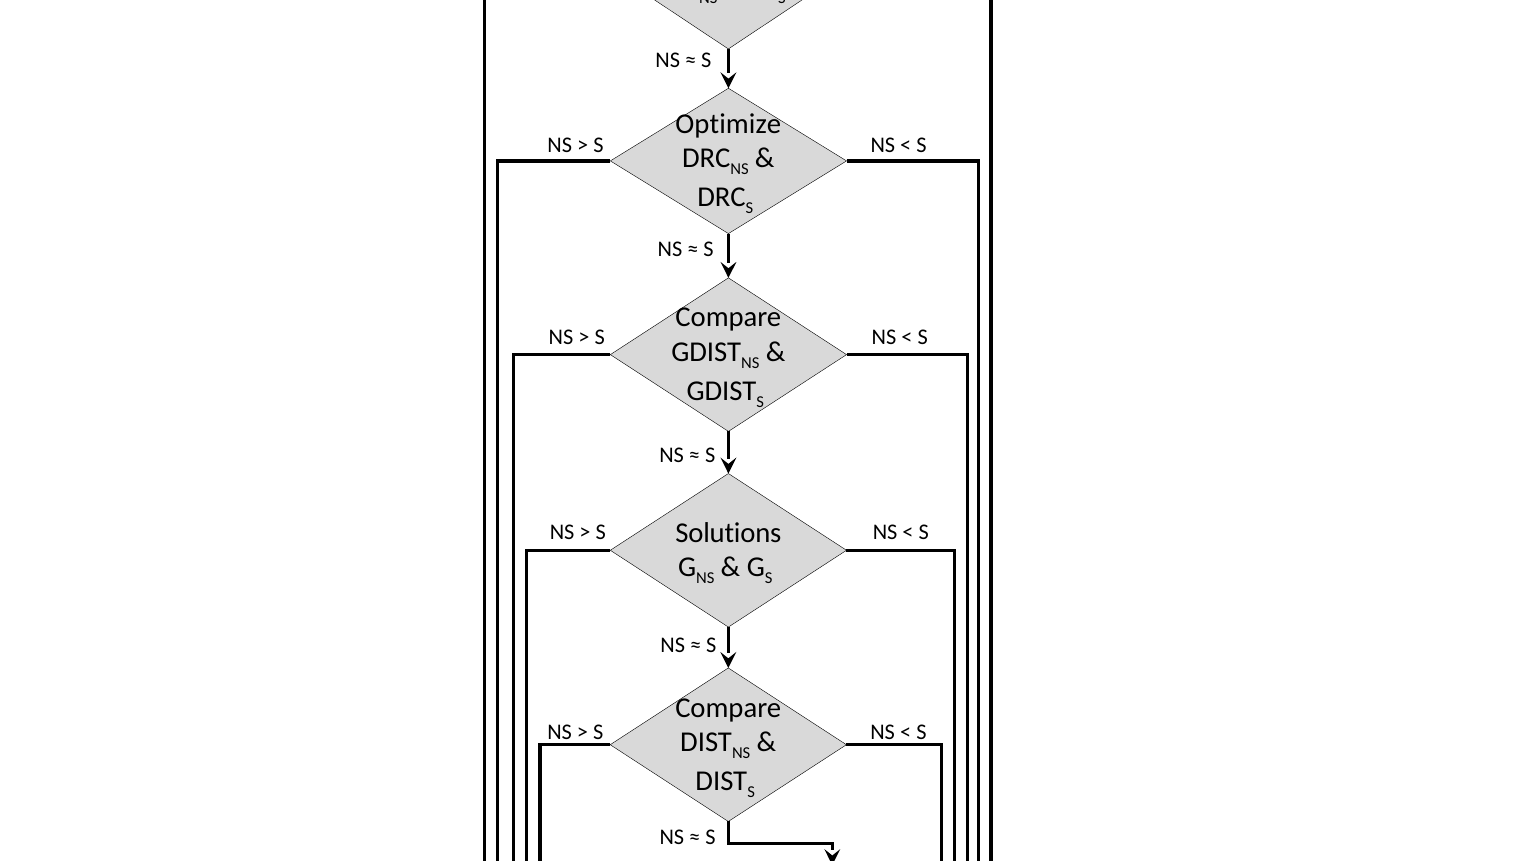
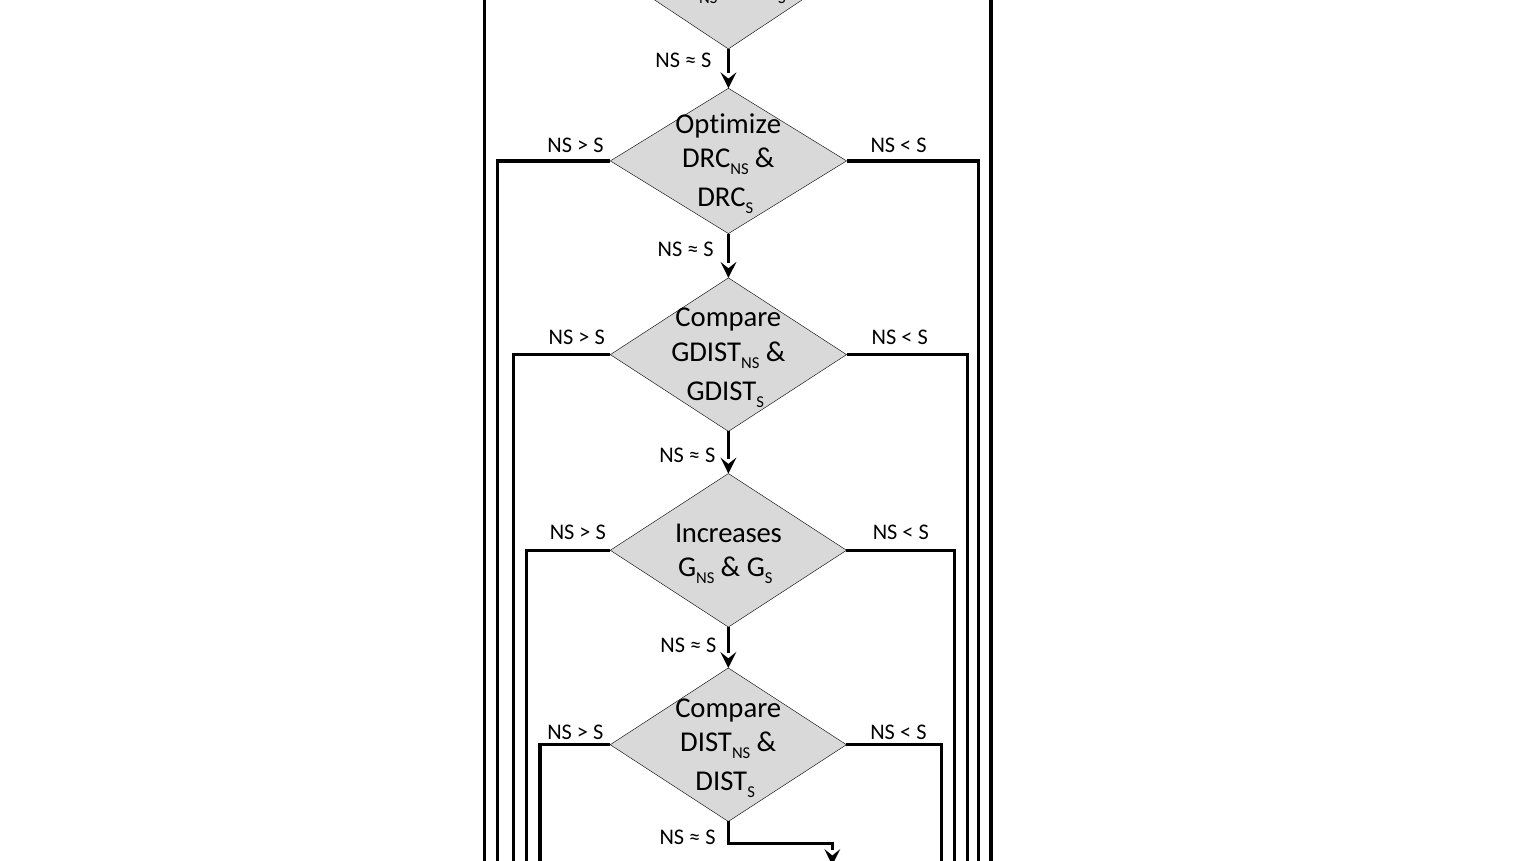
Solutions: Solutions -> Increases (728, 532)
